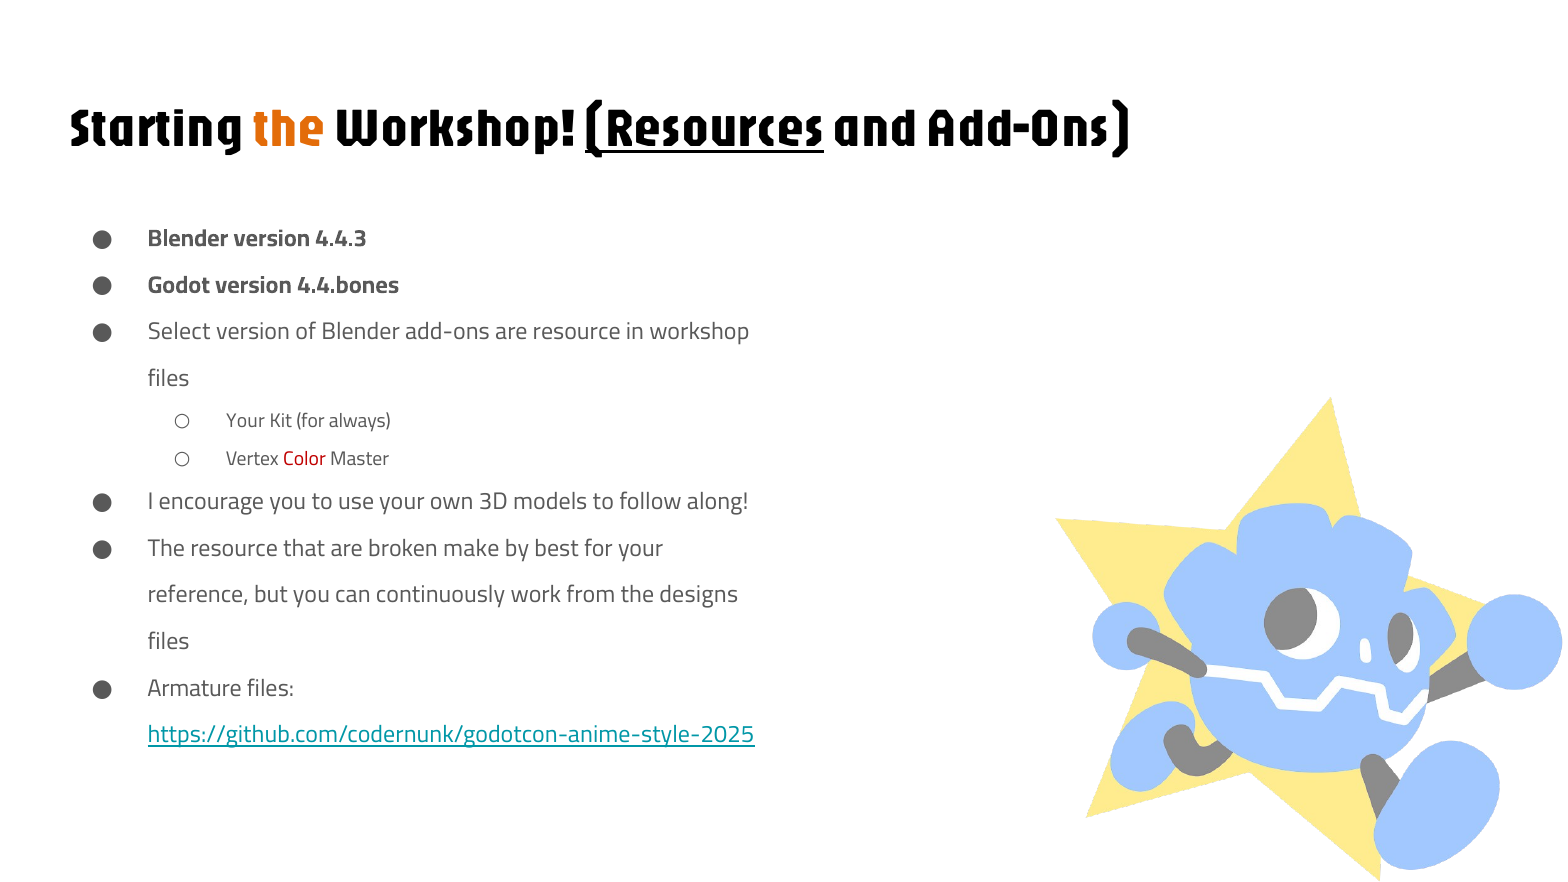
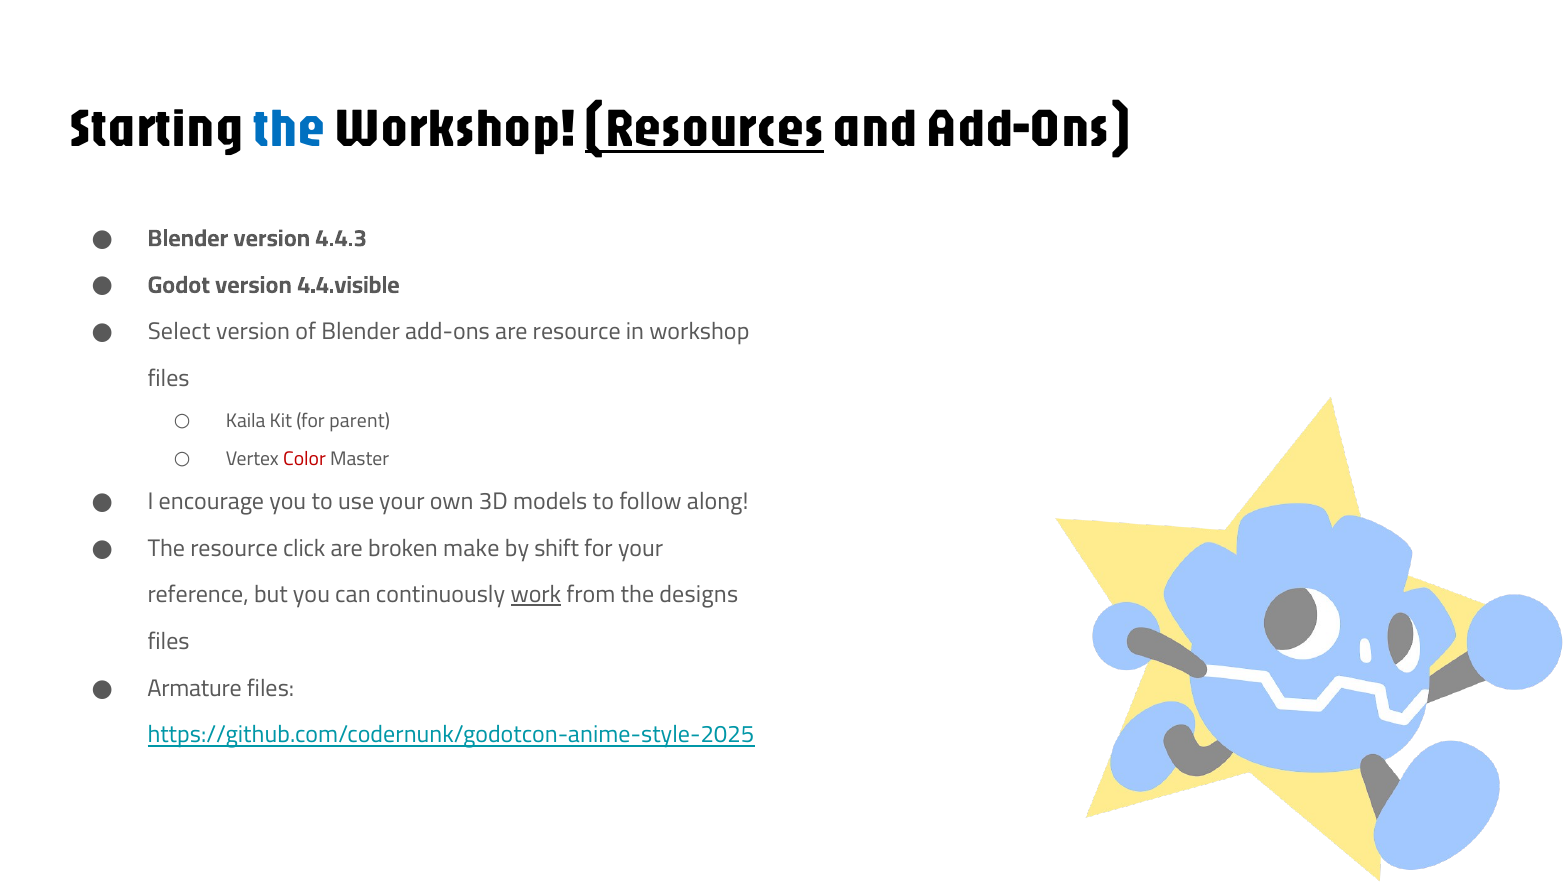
the colour: orange -> blue (289, 128)
4.4.bones: 4.4.bones -> 4.4.visible (348, 285)
Your: Your -> Kaila (246, 421)
always: always -> parent (360, 421)
that: that -> click (304, 548)
best: best -> shift (557, 548)
work underline: none -> present (536, 595)
